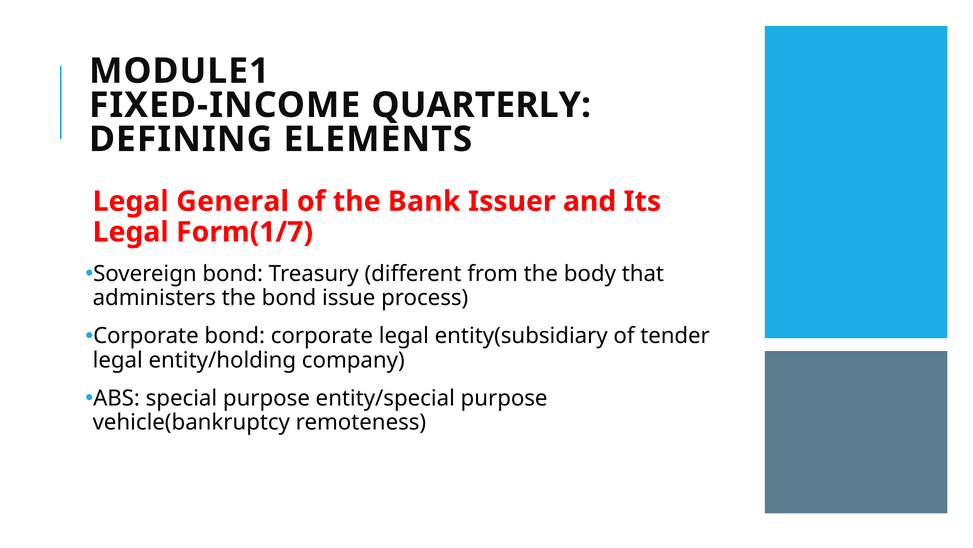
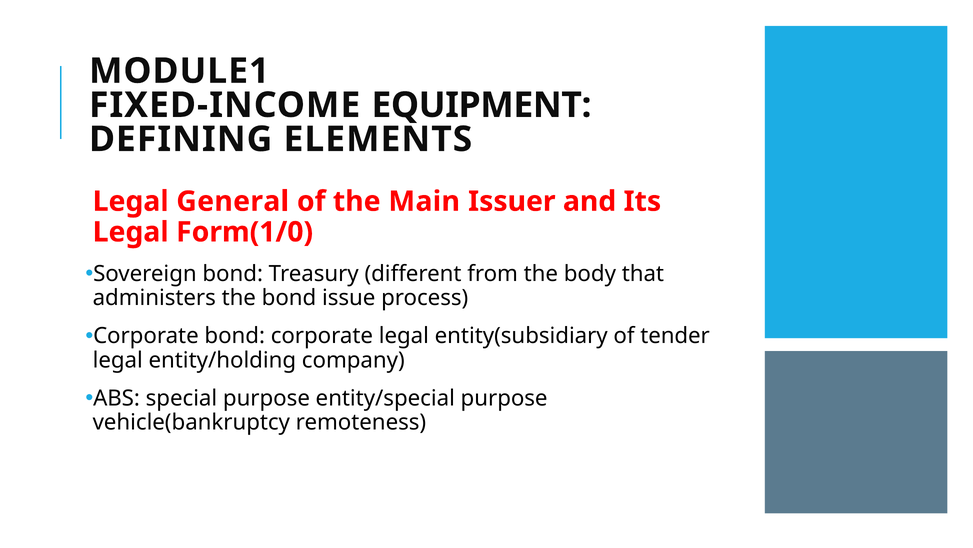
QUARTERLY: QUARTERLY -> EQUIPMENT (481, 105)
Bank: Bank -> Main (424, 201)
Form(1/7: Form(1/7 -> Form(1/0 (245, 232)
